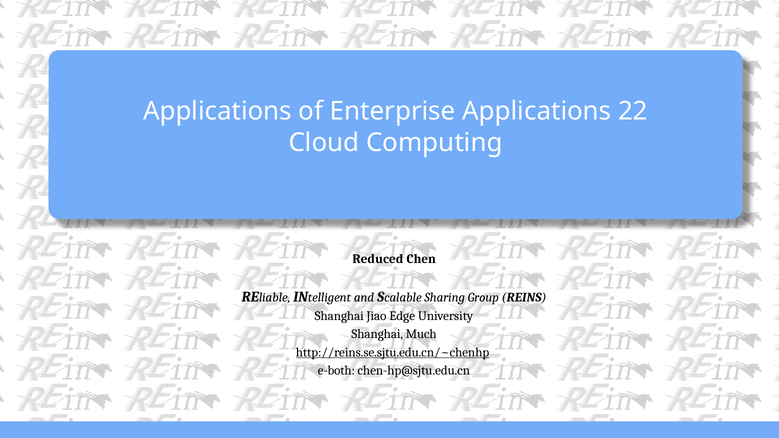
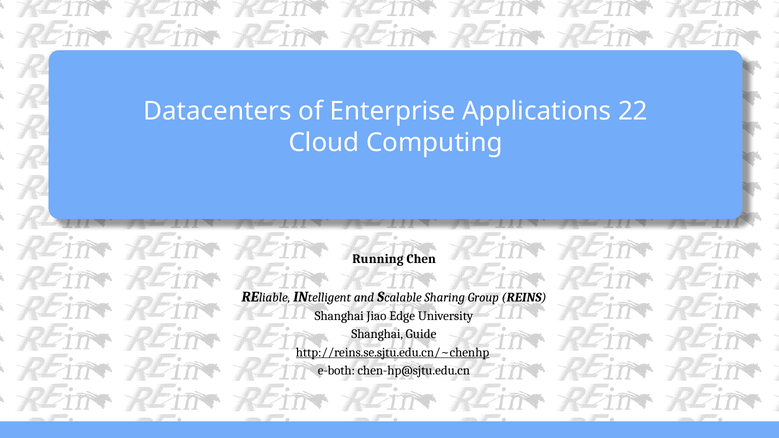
Applications: Applications -> Datacenters (217, 111)
Reduced: Reduced -> Running (378, 259)
Much: Much -> Guide (421, 334)
